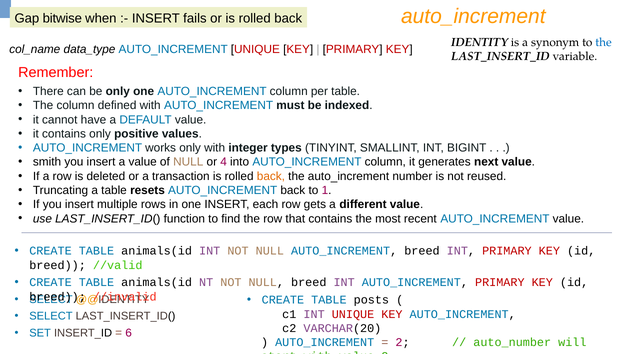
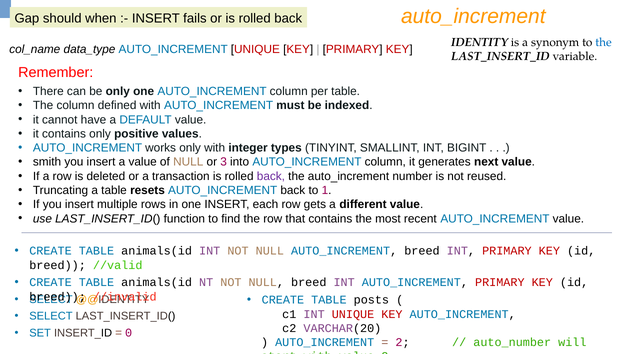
bitwise: bitwise -> should (62, 18)
4: 4 -> 3 (224, 162)
back colour: orange -> purple (271, 176)
6: 6 -> 0 (129, 333)
